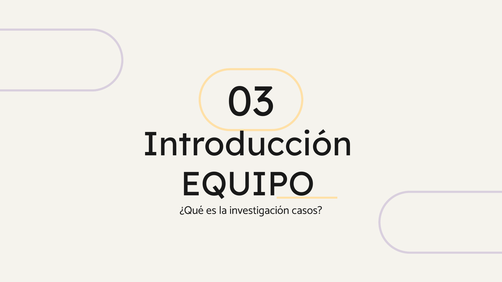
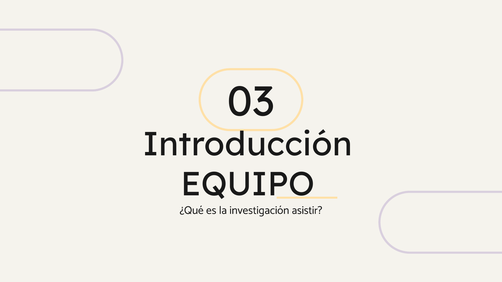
casos: casos -> asistir (307, 211)
